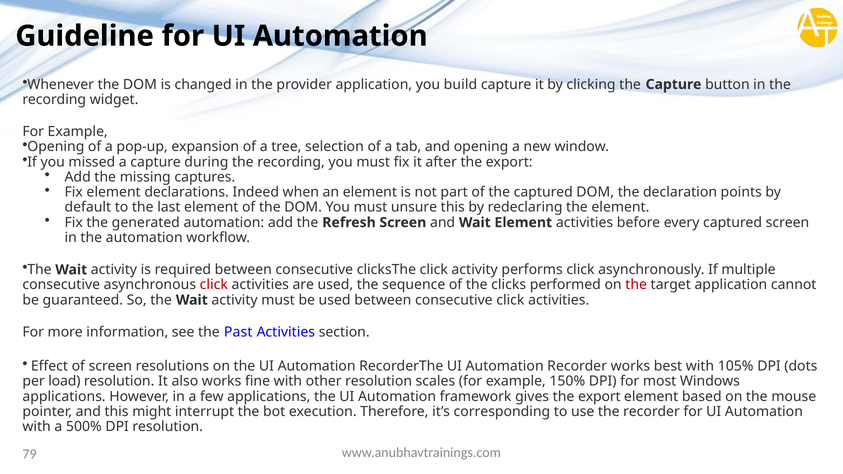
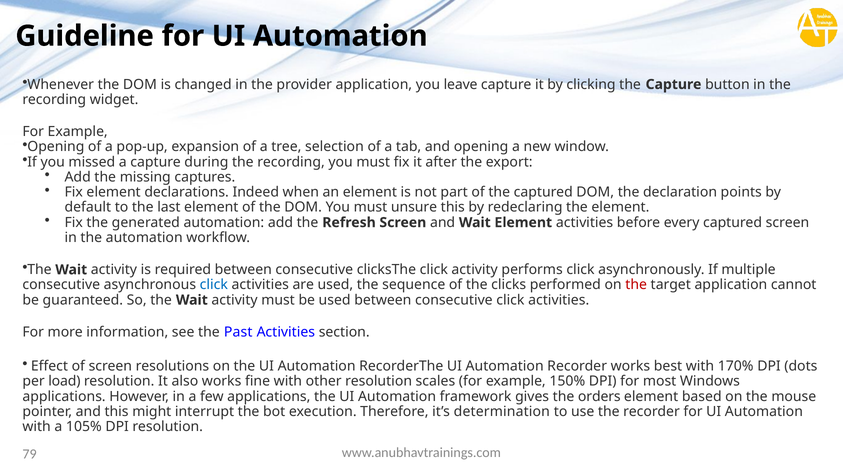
build: build -> leave (461, 84)
click colour: red -> blue (214, 285)
105%: 105% -> 170% (736, 366)
gives the export: export -> orders (599, 397)
corresponding: corresponding -> determination (502, 412)
500%: 500% -> 105% (84, 427)
